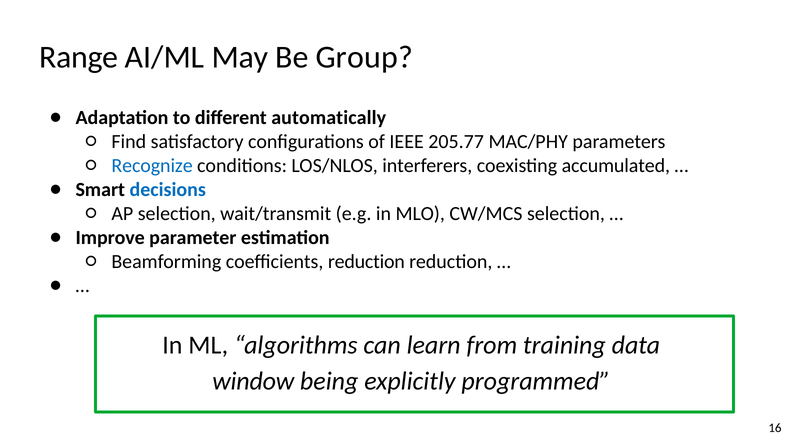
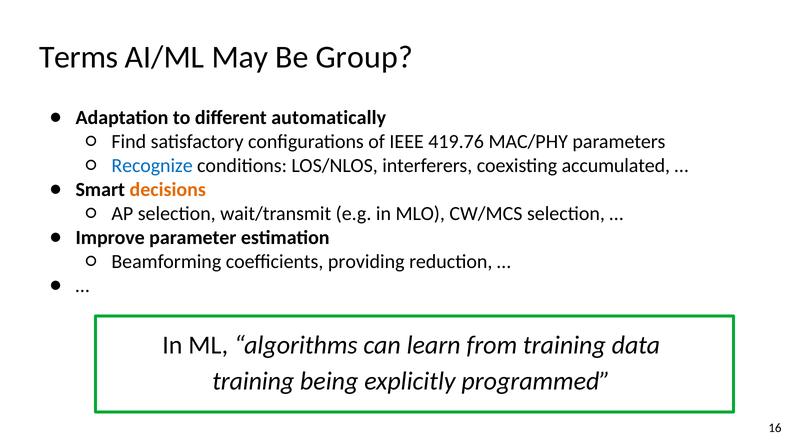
Range: Range -> Terms (79, 57)
205.77: 205.77 -> 419.76 (456, 142)
decisions colour: blue -> orange (168, 190)
coefficients reduction: reduction -> providing (366, 261)
window: window -> training (253, 381)
